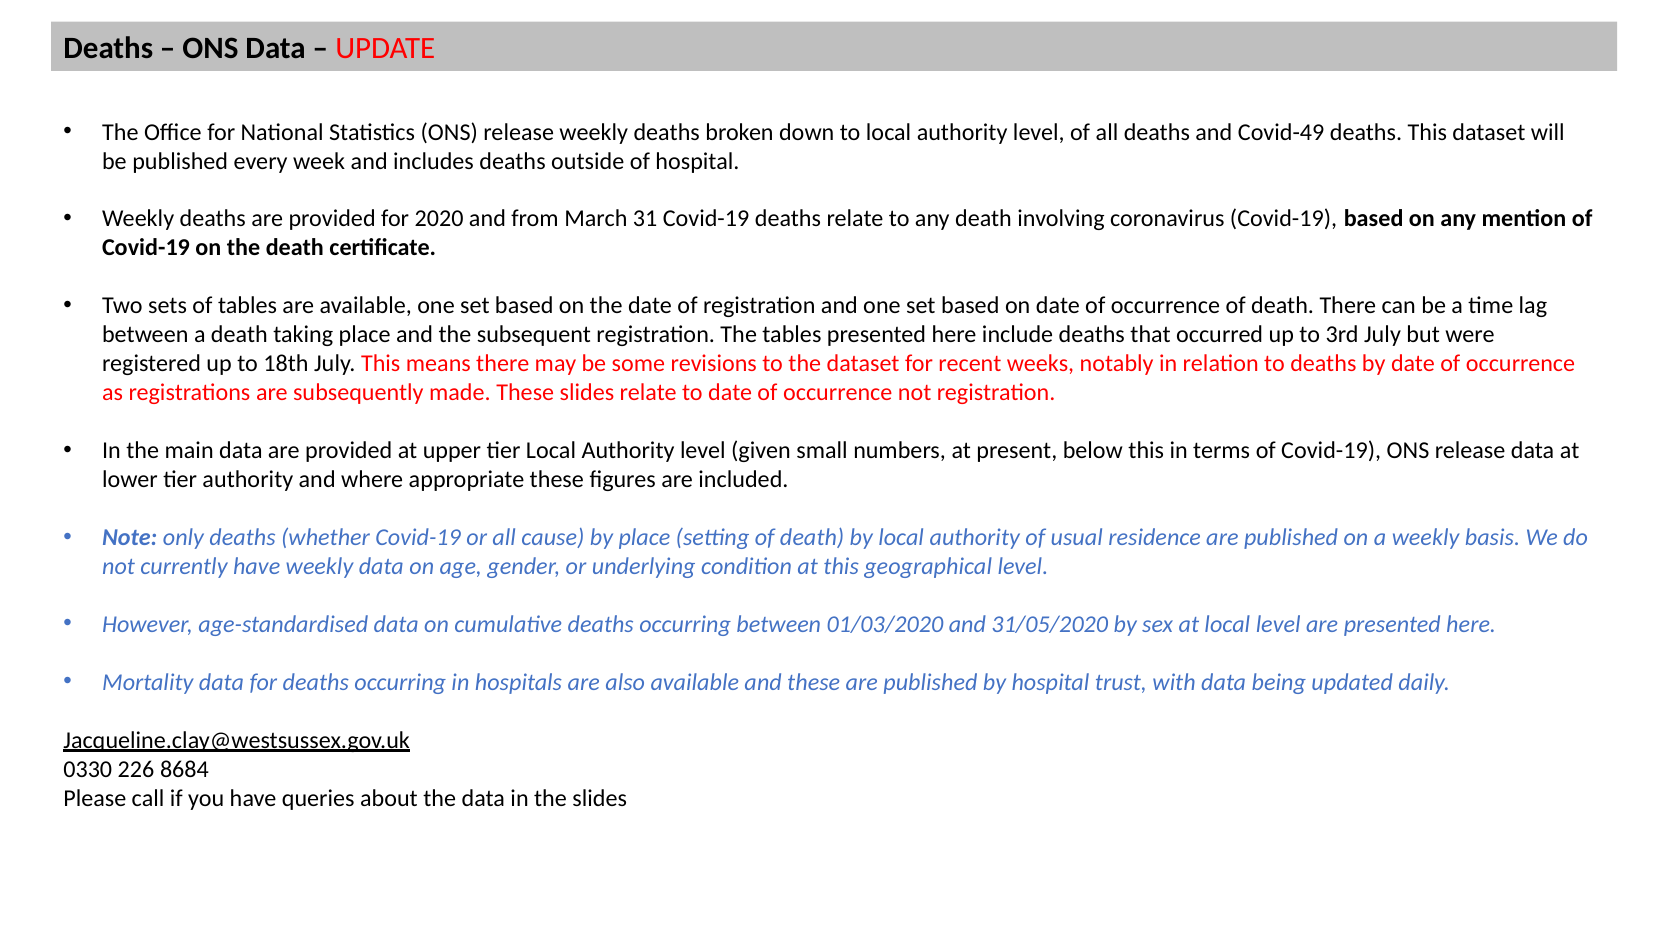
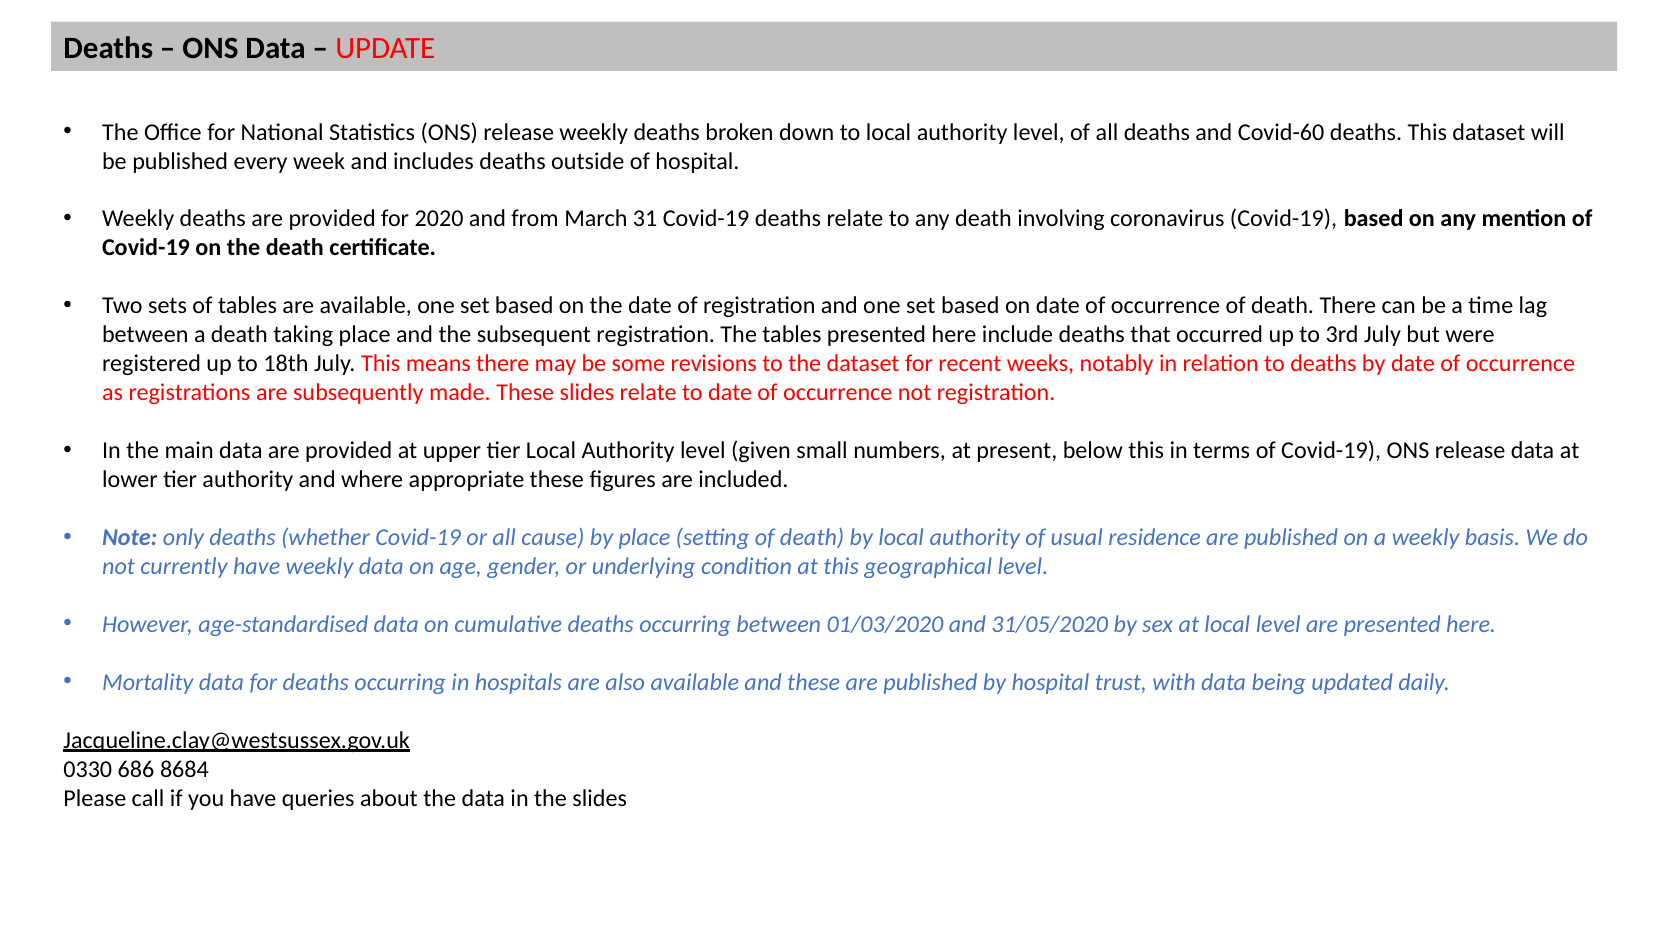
Covid-49: Covid-49 -> Covid-60 (1281, 132)
226: 226 -> 686 (136, 769)
